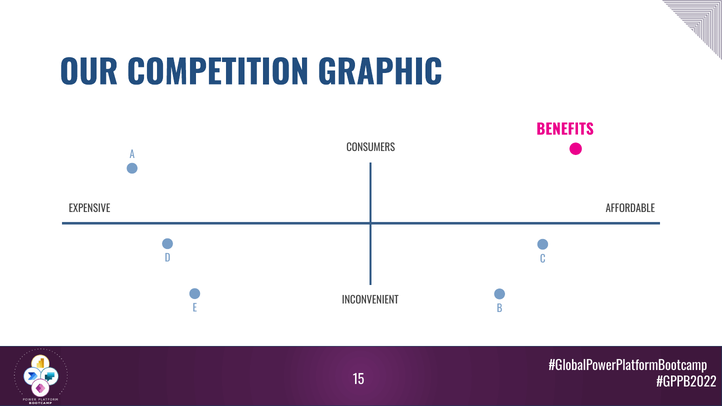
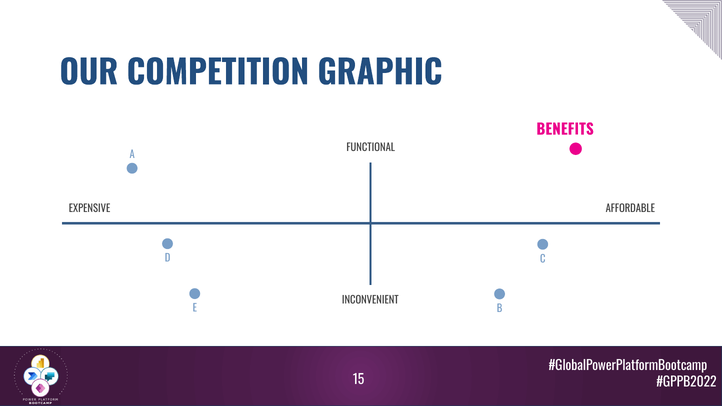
CONSUMERS: CONSUMERS -> FUNCTIONAL (371, 148)
